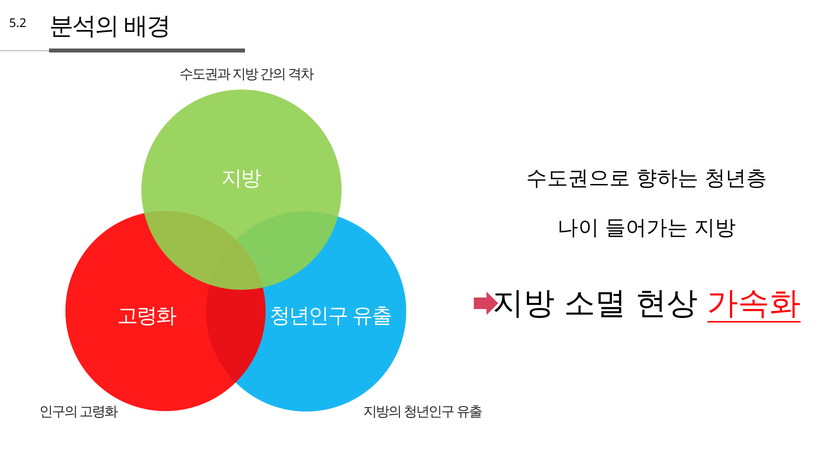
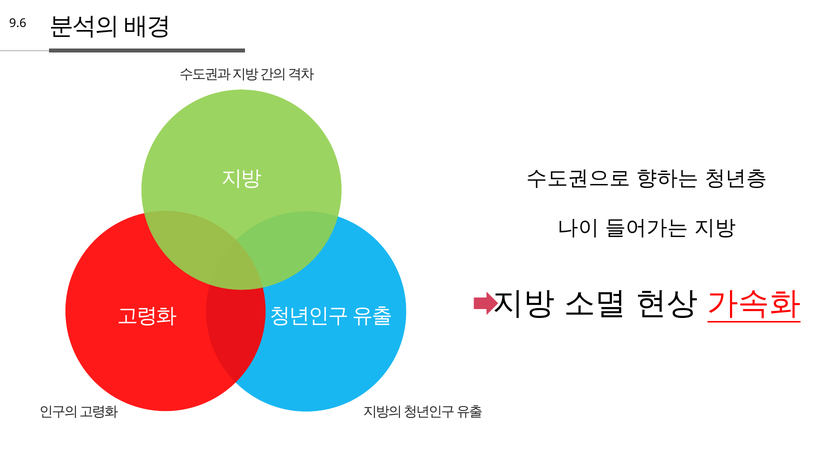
5.2: 5.2 -> 9.6 (18, 23)
